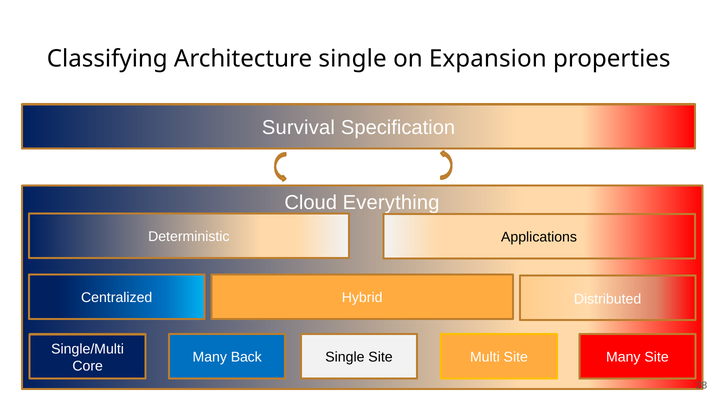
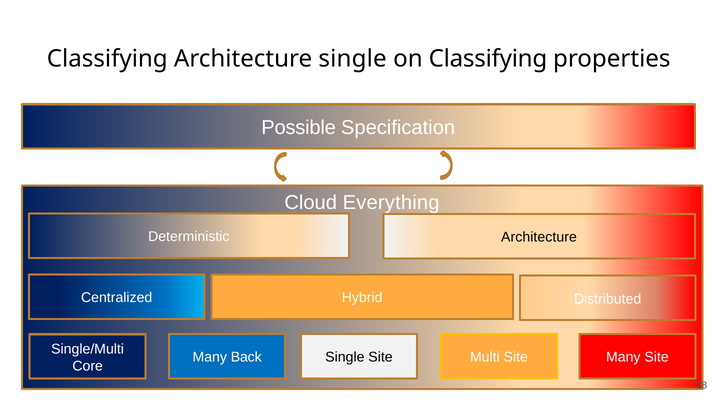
on Expansion: Expansion -> Classifying (488, 59)
Survival: Survival -> Possible (299, 128)
Deterministic Applications: Applications -> Architecture (539, 237)
